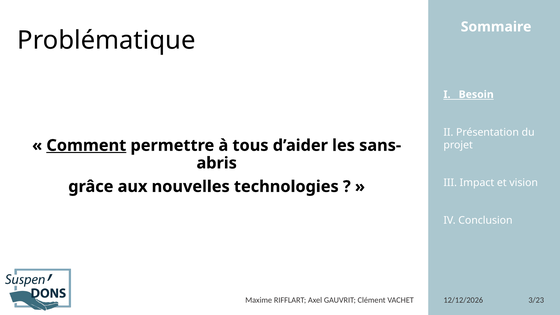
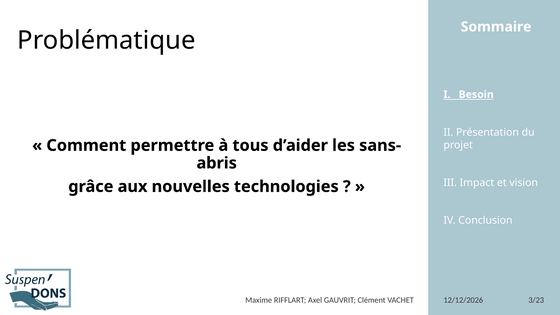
Comment underline: present -> none (86, 145)
